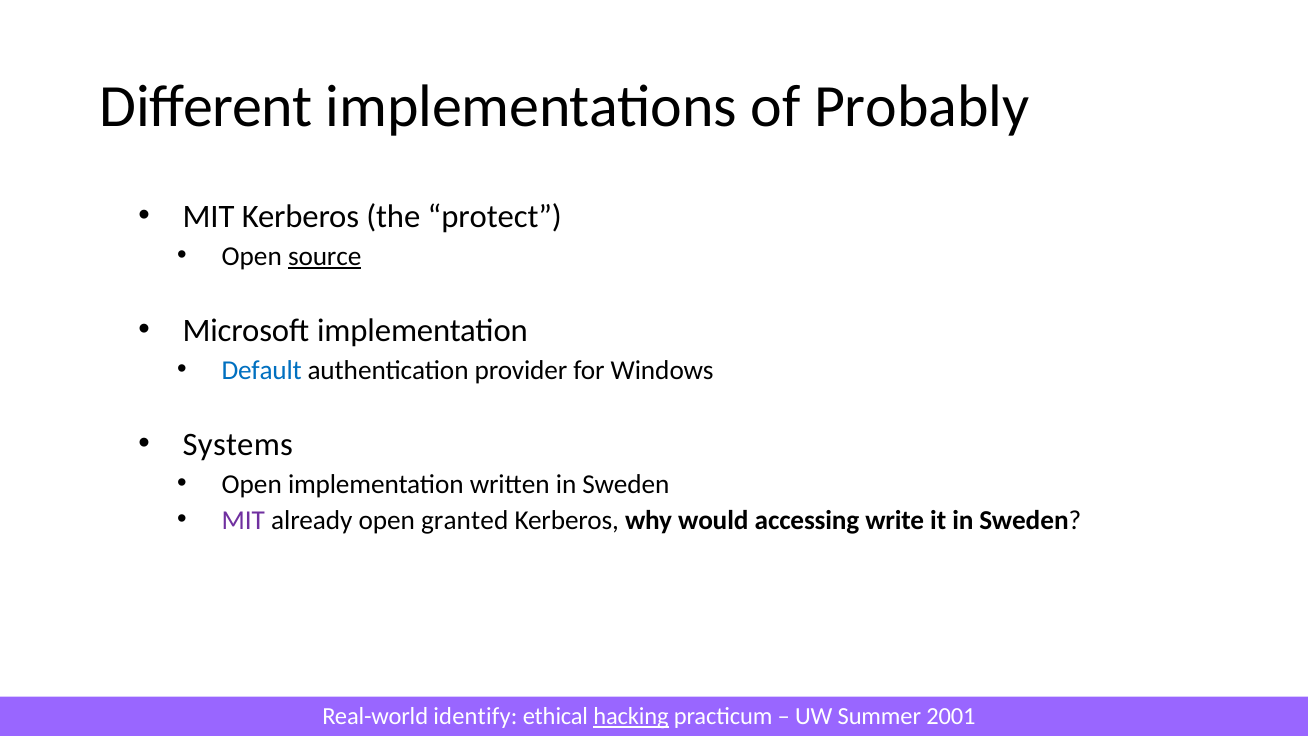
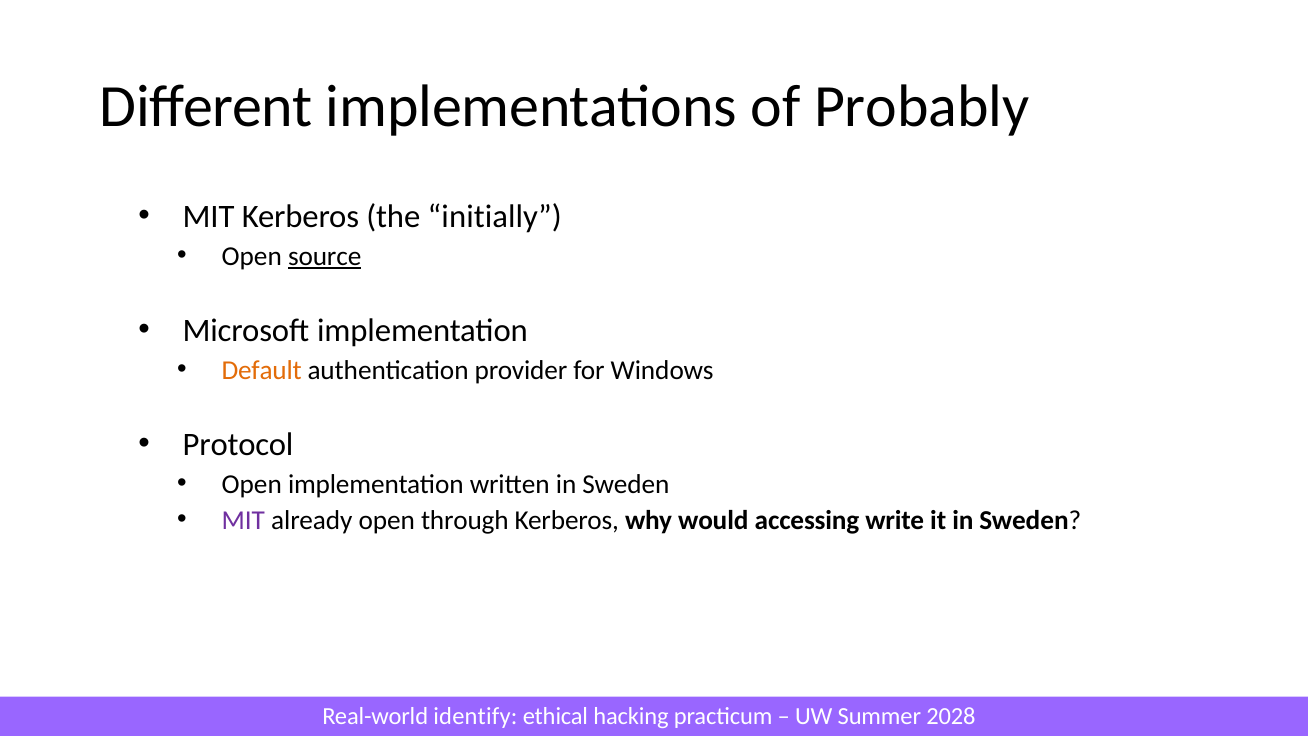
protect: protect -> initially (495, 217)
Default colour: blue -> orange (262, 370)
Systems: Systems -> Protocol (238, 445)
granted: granted -> through (465, 520)
hacking underline: present -> none (631, 716)
2001: 2001 -> 2028 (951, 716)
